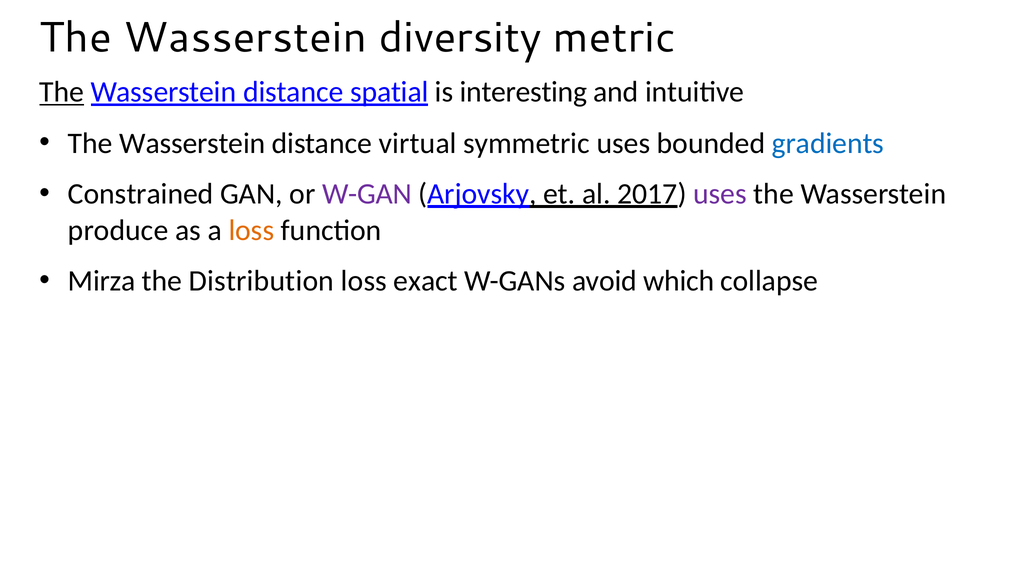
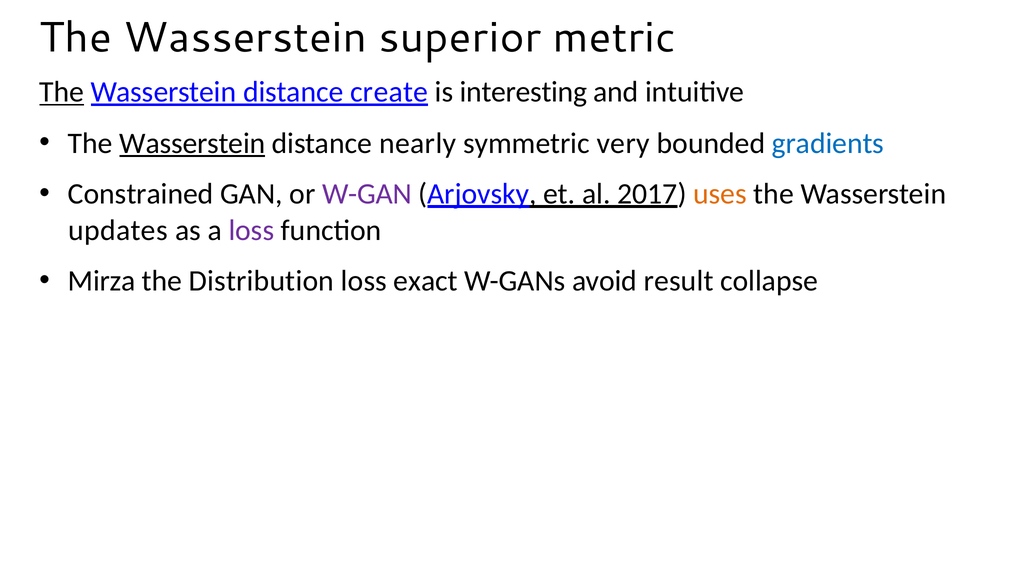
diversity: diversity -> superior (460, 38)
spatial: spatial -> create (389, 92)
Wasserstein underline: none -> present (192, 143)
virtual: virtual -> nearly (418, 143)
symmetric uses: uses -> very (623, 143)
uses colour: purple -> orange (720, 194)
produce: produce -> updates (118, 230)
loss colour: orange -> purple (251, 230)
which: which -> result (679, 281)
